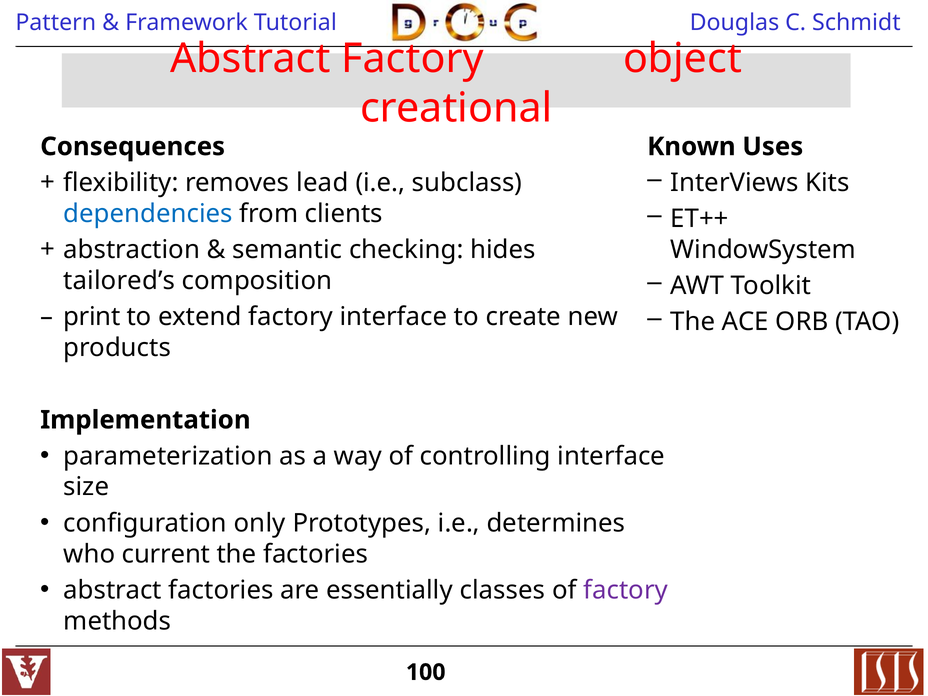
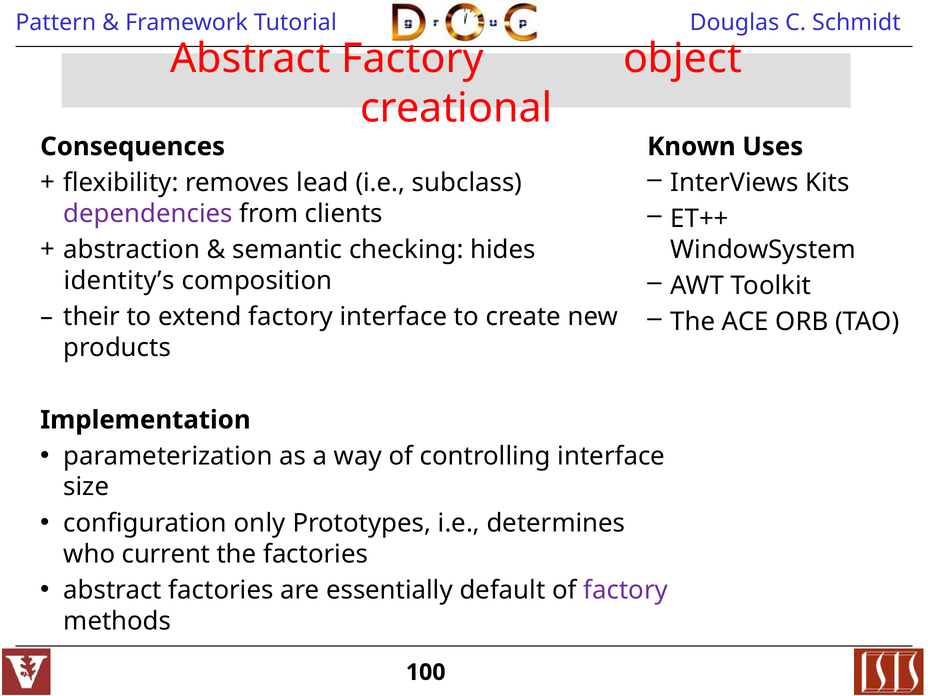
dependencies colour: blue -> purple (148, 214)
tailored’s: tailored’s -> identity’s (119, 281)
print: print -> their (92, 317)
classes: classes -> default (502, 590)
